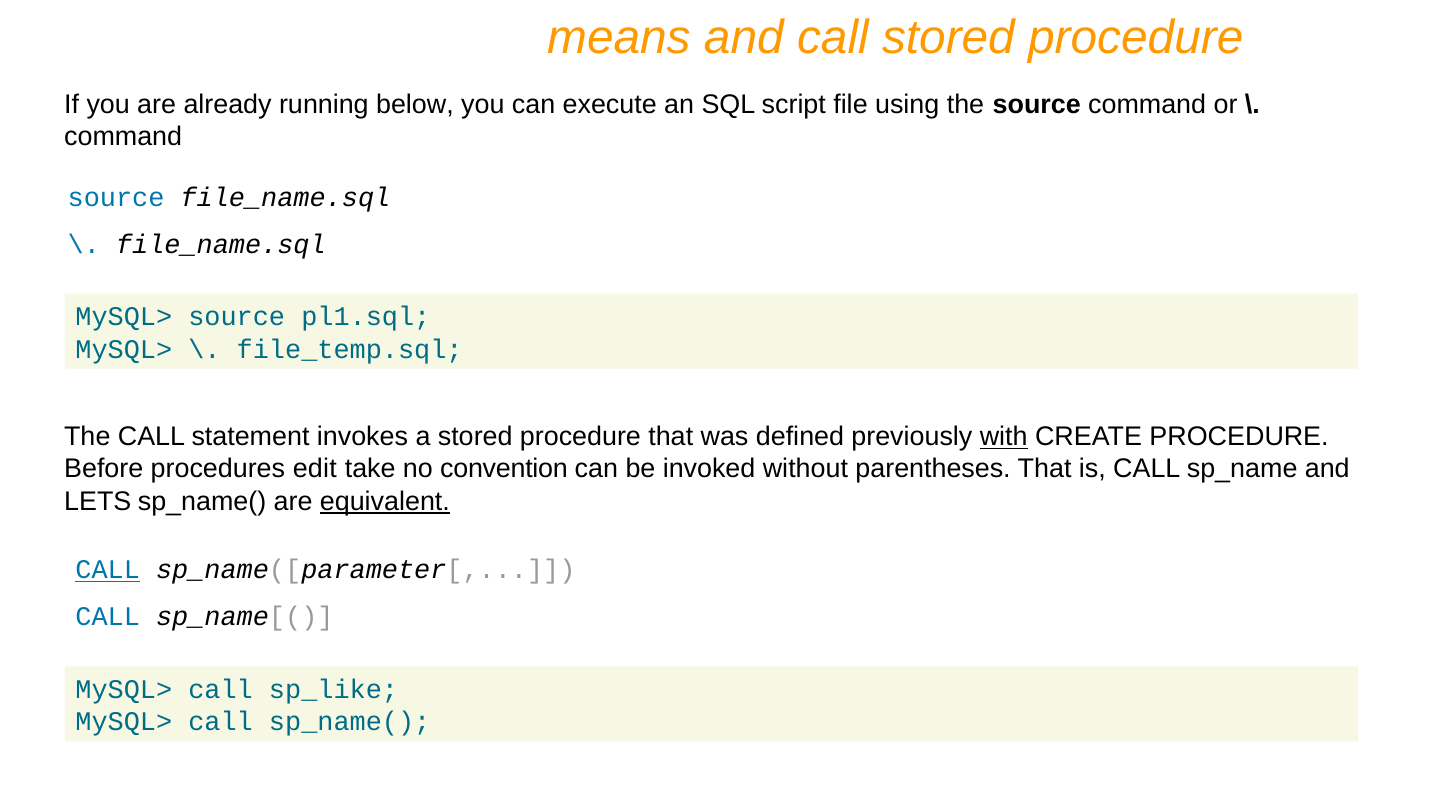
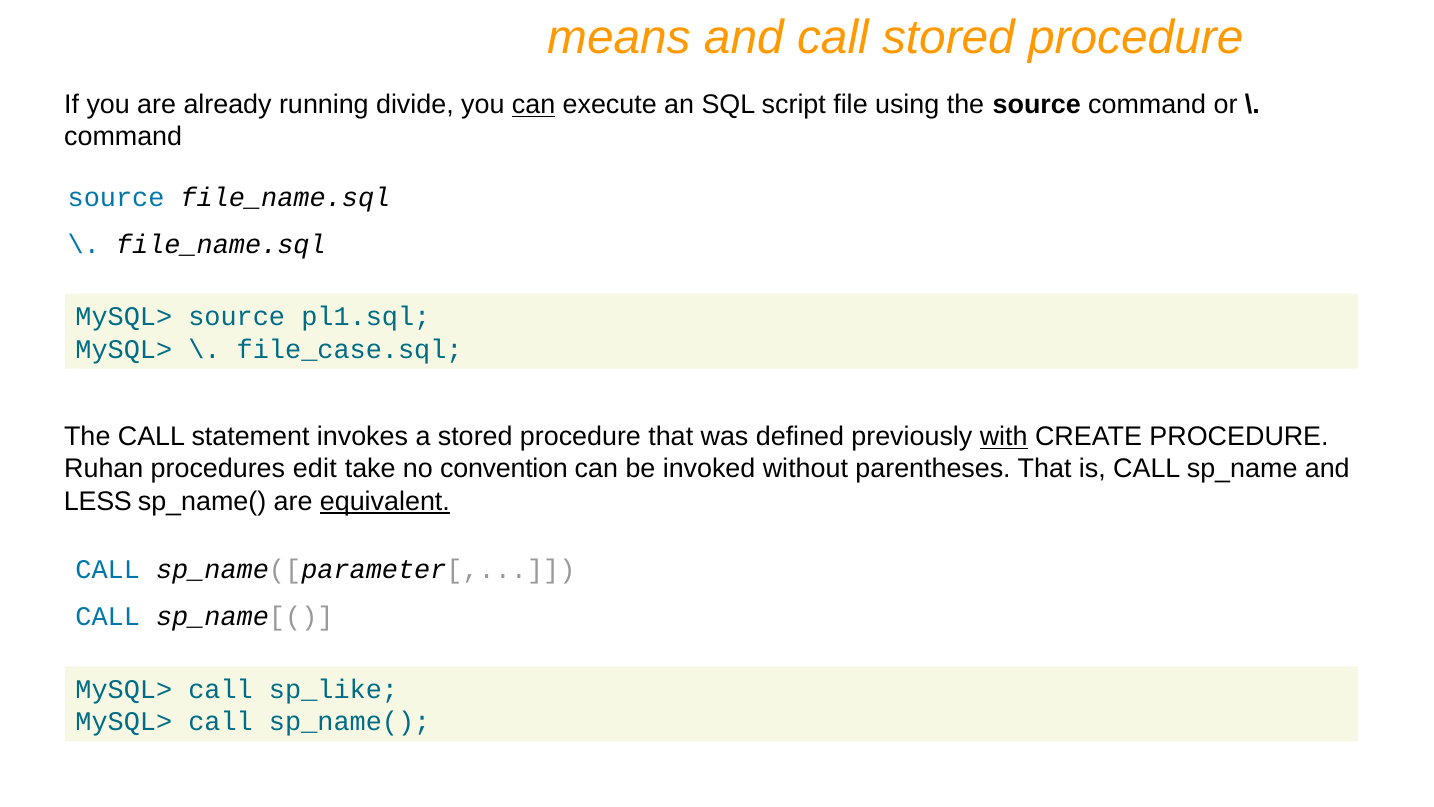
below: below -> divide (415, 105)
can underline: none -> present (534, 105)
file_temp.sql: file_temp.sql -> file_case.sql (350, 349)
Before: Before -> Ruhan (104, 469)
LETS: LETS -> LESS (98, 501)
CALL underline: present -> none (108, 570)
